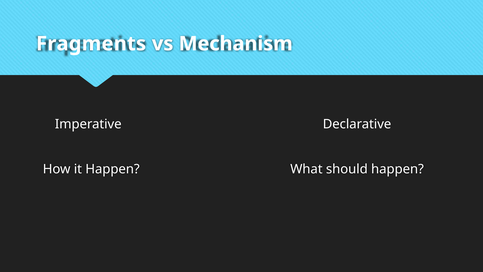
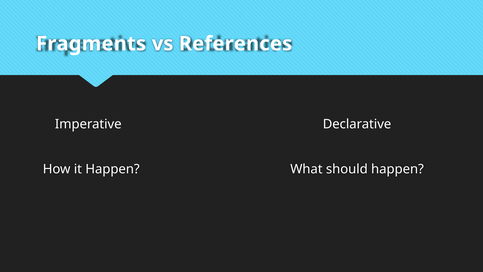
Mechanism: Mechanism -> References (236, 44)
